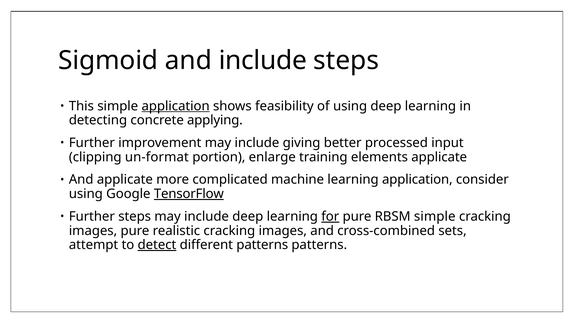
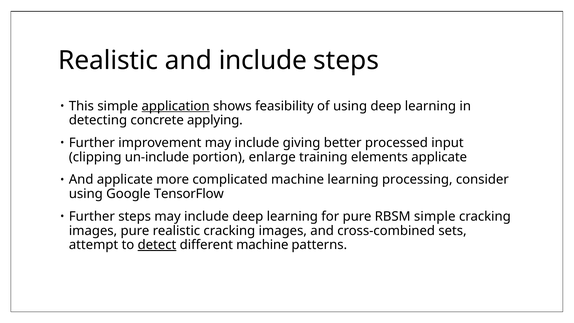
Sigmoid: Sigmoid -> Realistic (108, 60)
un-format: un-format -> un-include (157, 157)
learning application: application -> processing (417, 180)
TensorFlow underline: present -> none (189, 194)
for underline: present -> none (330, 216)
different patterns: patterns -> machine (262, 245)
